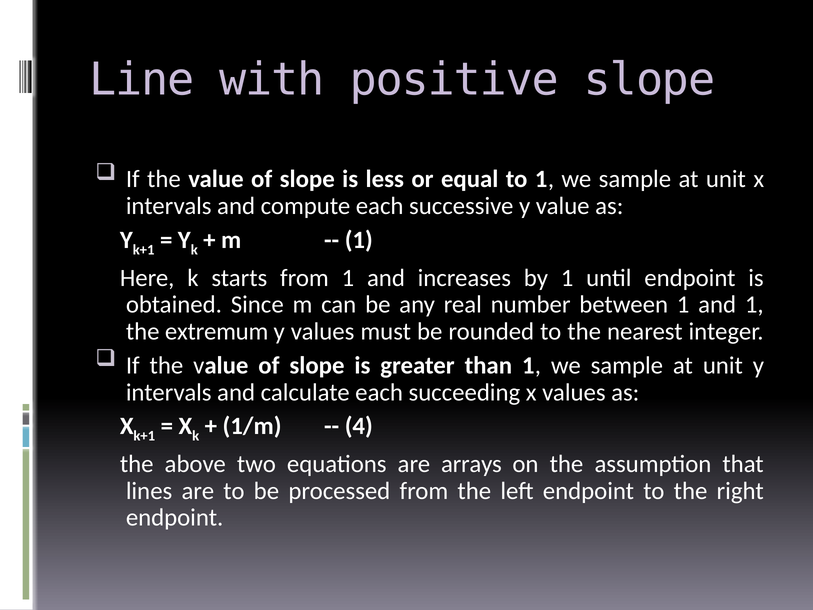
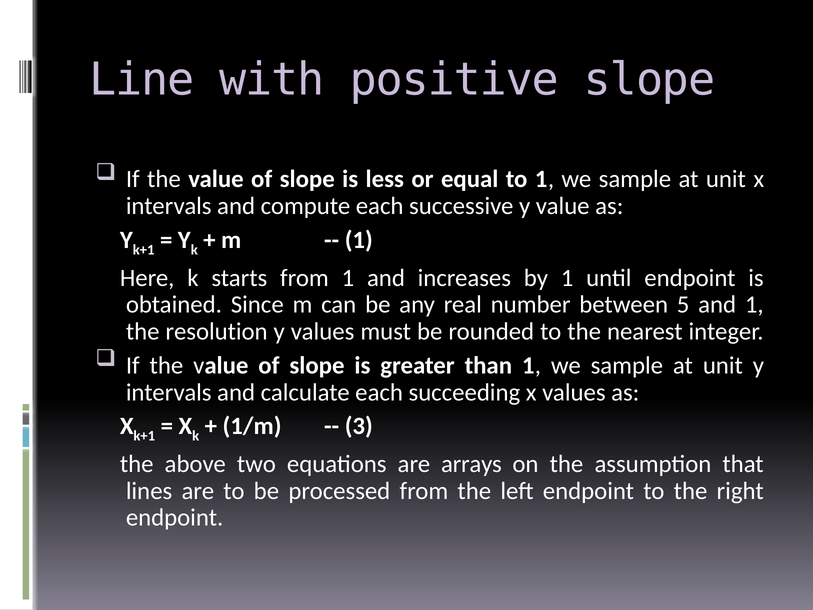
between 1: 1 -> 5 (683, 305)
extremum: extremum -> resolution (217, 331)
4: 4 -> 3 (359, 426)
